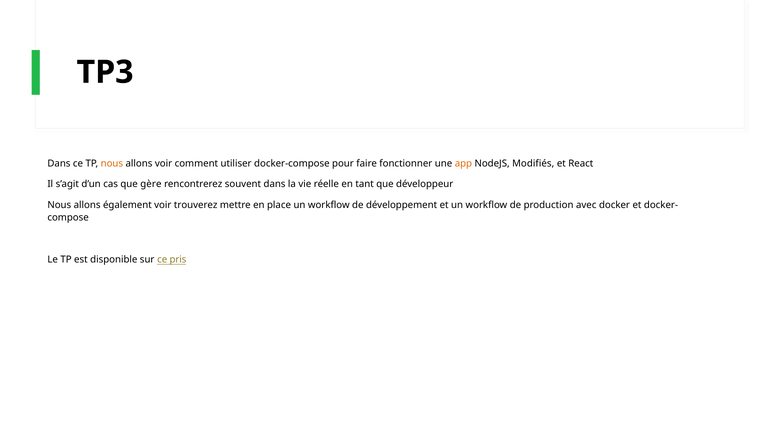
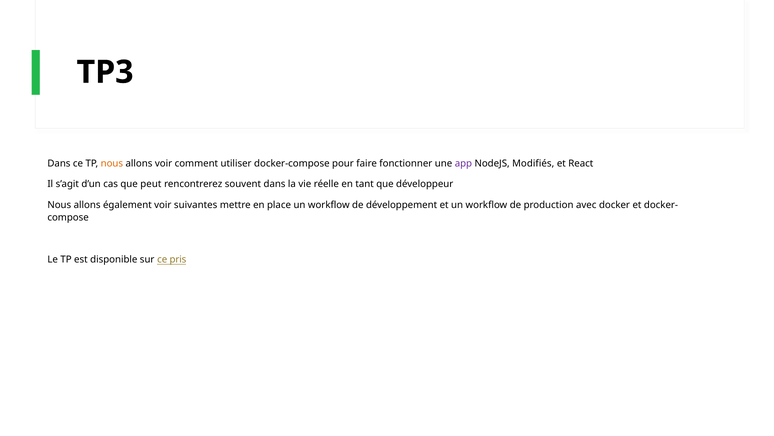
app colour: orange -> purple (463, 163)
gère: gère -> peut (151, 184)
trouverez: trouverez -> suivantes (196, 205)
